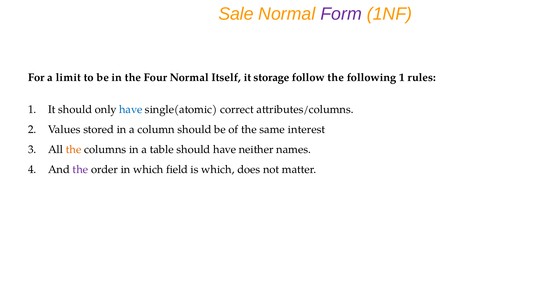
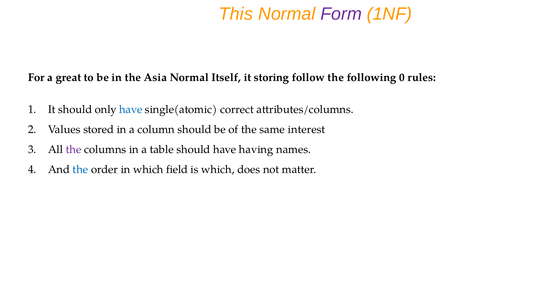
Sale: Sale -> This (236, 14)
limit: limit -> great (68, 77)
Four: Four -> Asia (155, 77)
storage: storage -> storing (272, 77)
following 1: 1 -> 0 (402, 77)
the colour: orange -> purple (74, 149)
neither: neither -> having (256, 149)
the colour: purple -> blue (80, 169)
